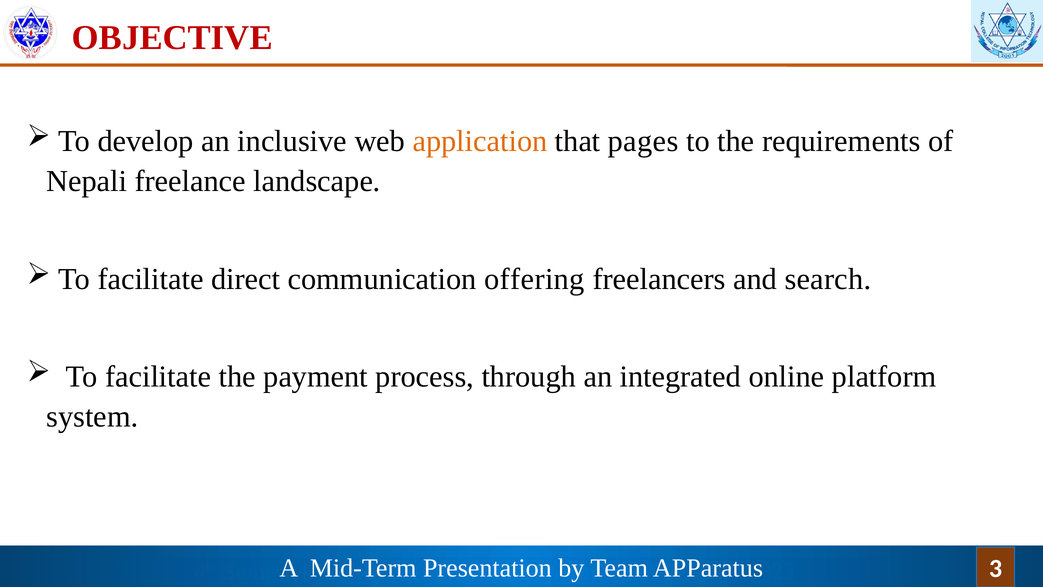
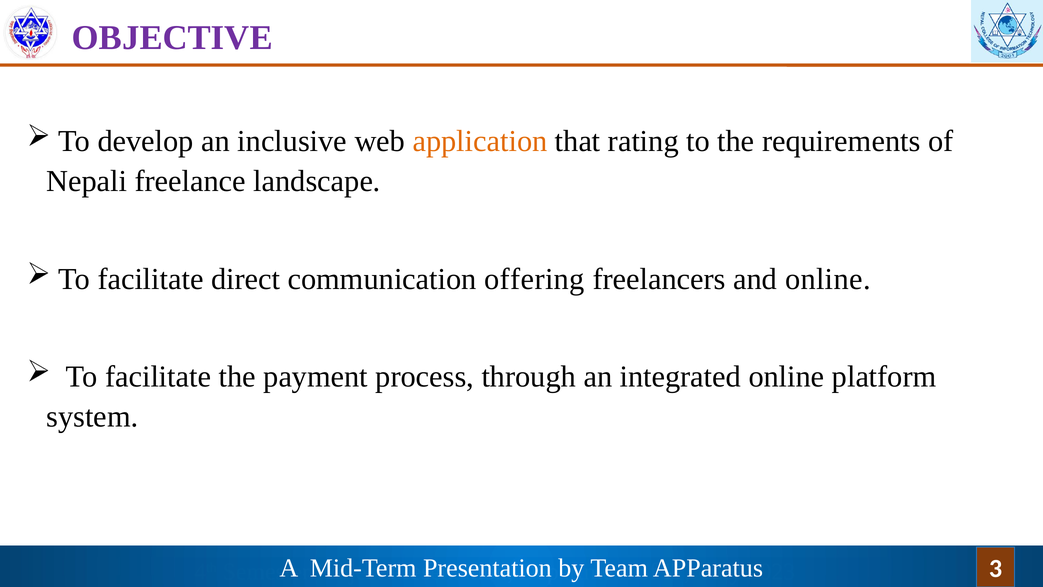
OBJECTIVE colour: red -> purple (172, 38)
pages: pages -> rating (643, 141)
and search: search -> online (828, 279)
